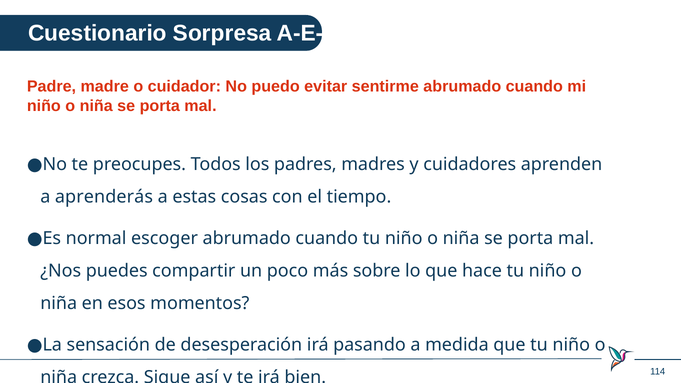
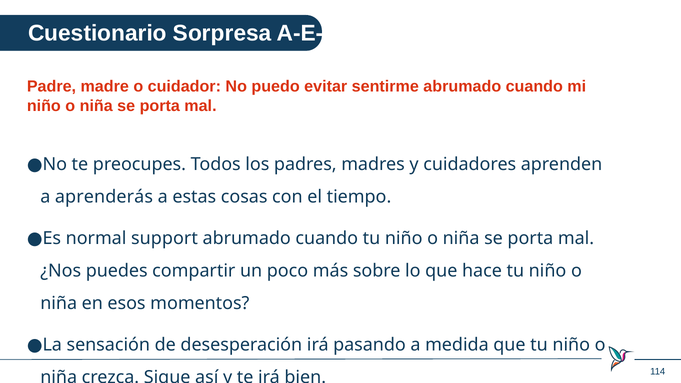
escoger: escoger -> support (164, 239)
